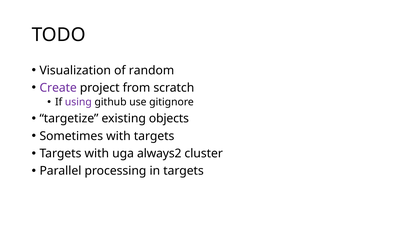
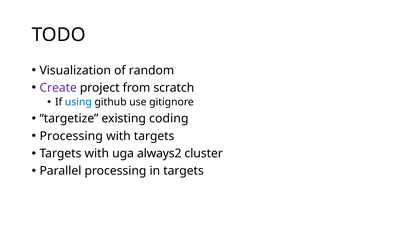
using colour: purple -> blue (78, 102)
objects: objects -> coding (169, 119)
Sometimes: Sometimes -> Processing (71, 136)
